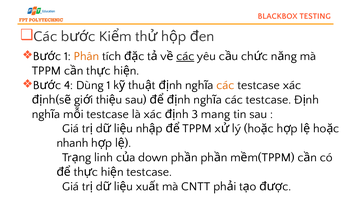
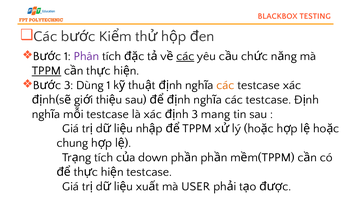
Phân colour: orange -> purple (86, 56)
TPPM underline: none -> present (46, 71)
4: 4 -> 3 (69, 85)
nhanh: nhanh -> chung (72, 143)
linh: linh -> tích (104, 158)
CNTT: CNTT -> USER (196, 187)
